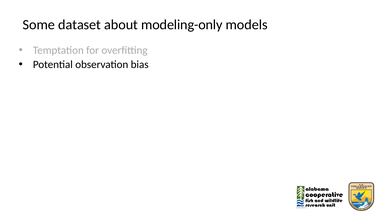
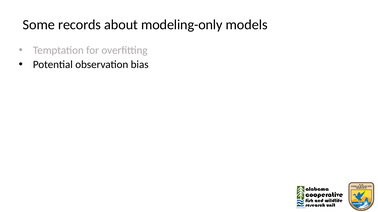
dataset: dataset -> records (80, 25)
